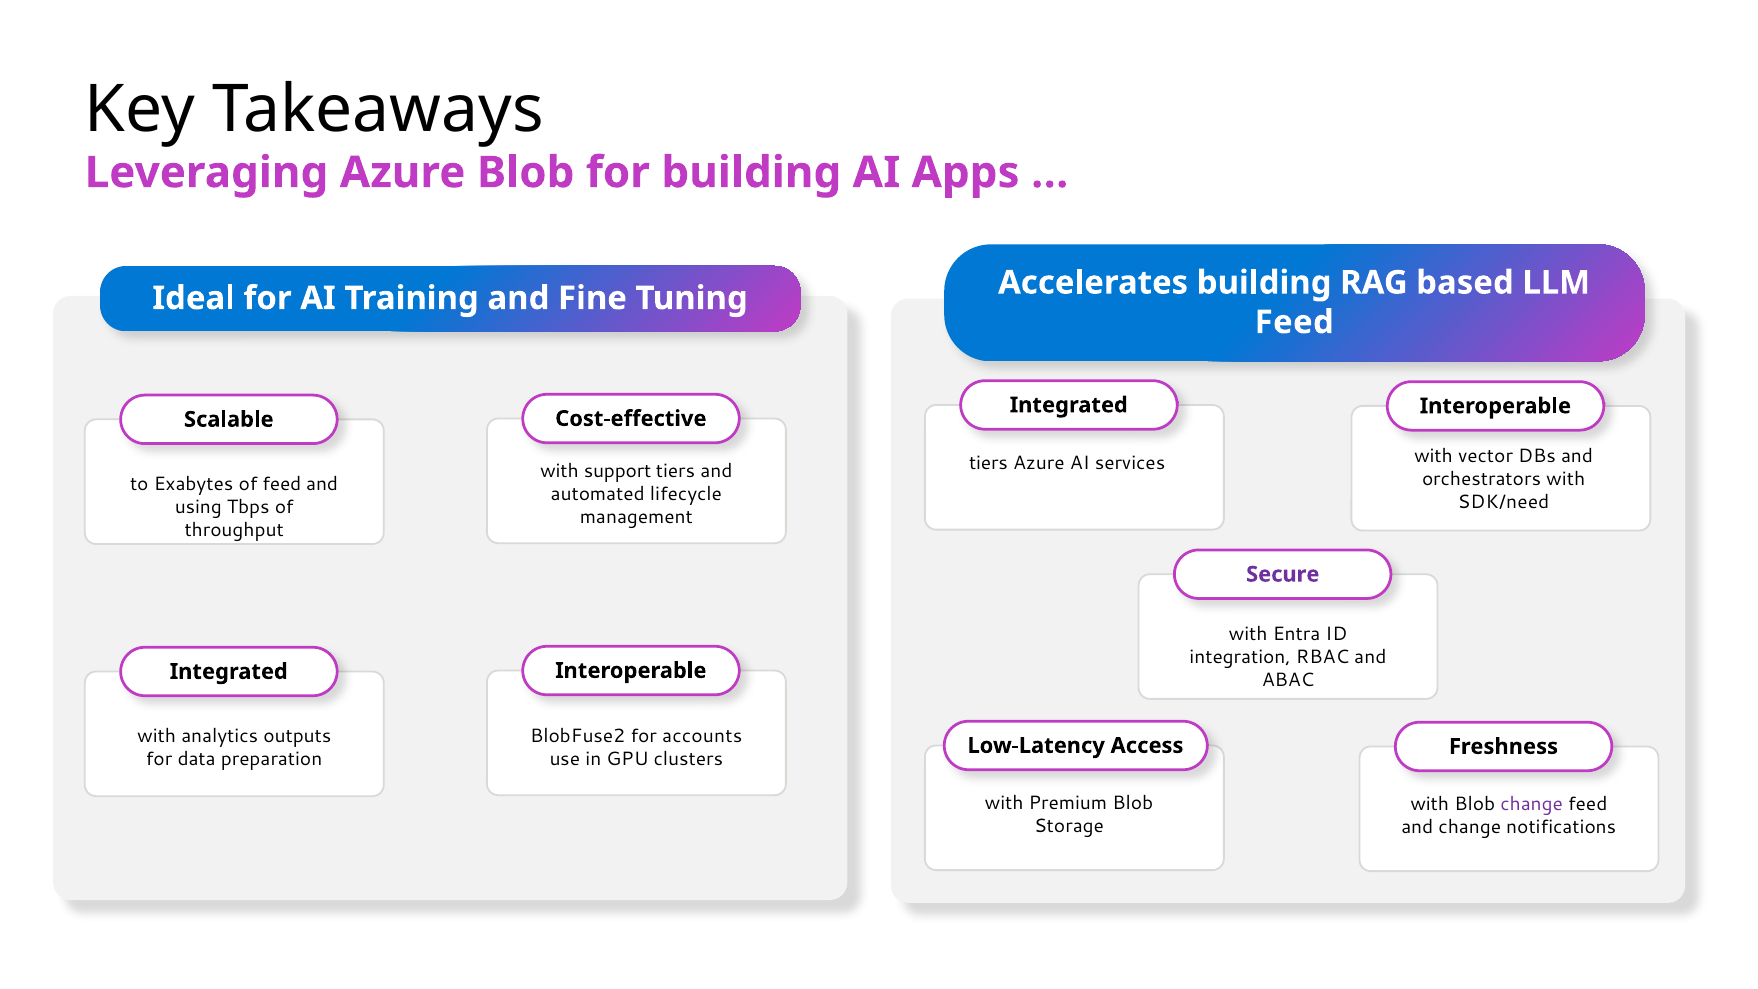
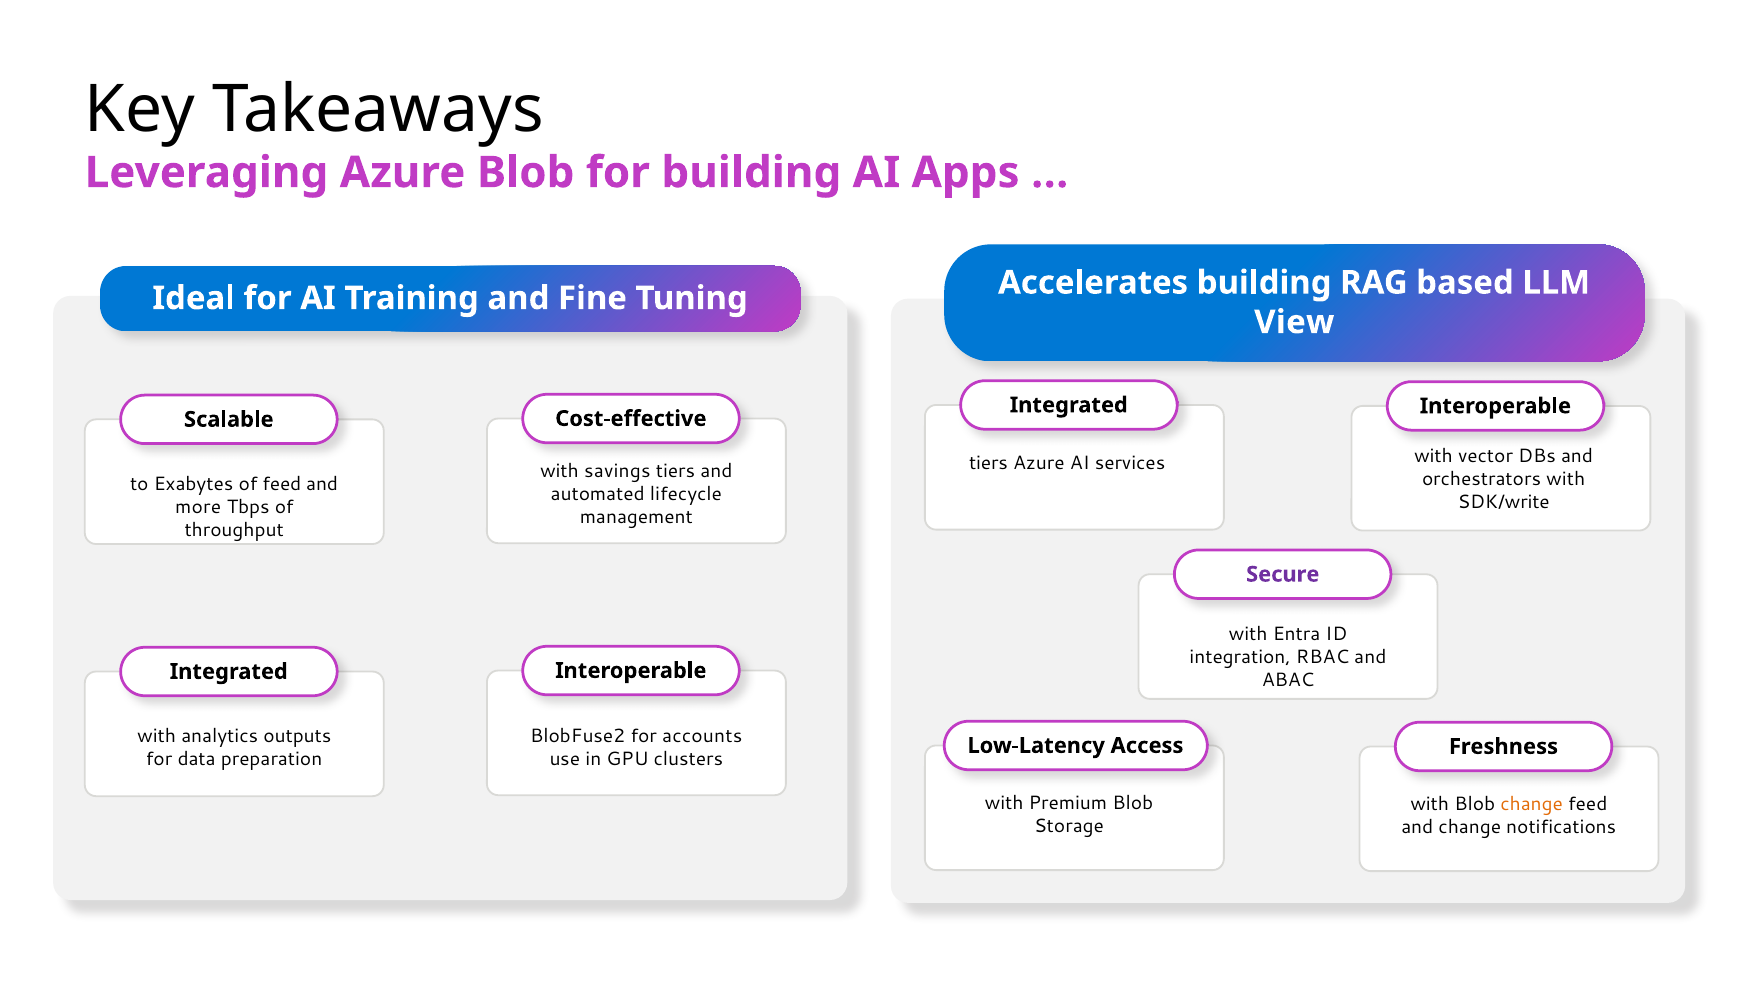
Feed: Feed -> View (1294, 322)
support: support -> savings (617, 471)
SDK/need: SDK/need -> SDK/write (1504, 502)
using: using -> more (198, 507)
change colour: purple -> orange (1532, 804)
